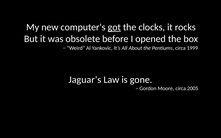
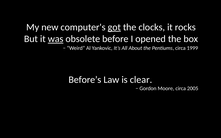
was underline: none -> present (56, 39)
Jaguar’s: Jaguar’s -> Before’s (85, 80)
gone: gone -> clear (141, 80)
